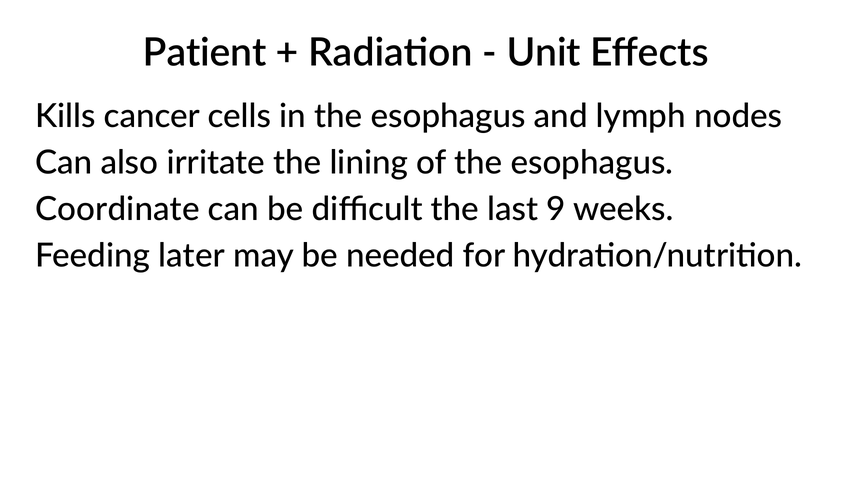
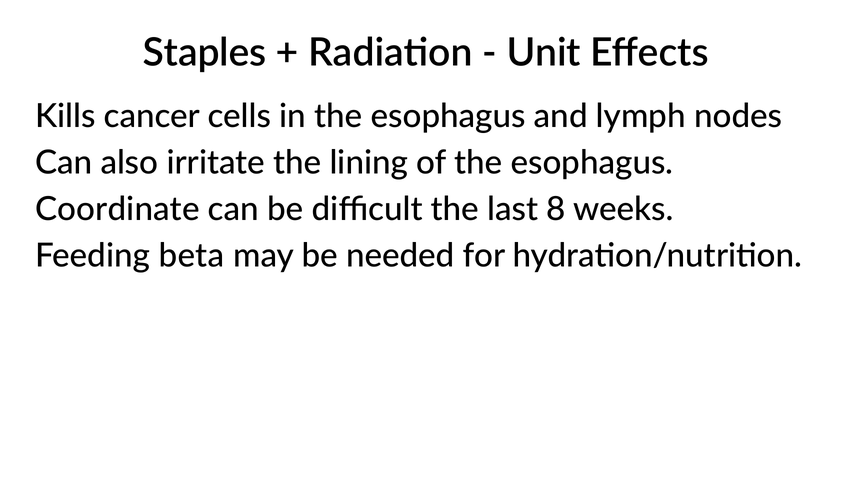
Patient: Patient -> Staples (205, 53)
9: 9 -> 8 (556, 209)
later: later -> beta (191, 256)
